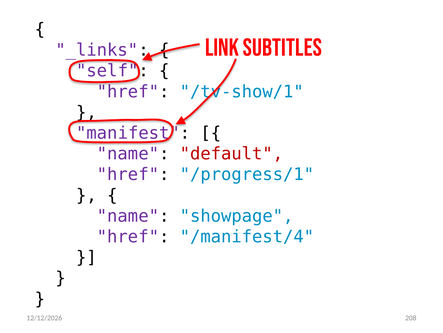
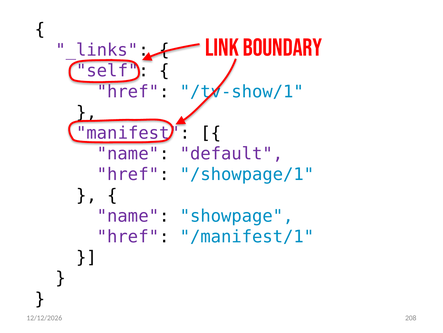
SUBTITLES: SUBTITLES -> BOUNDARY (282, 48)
default colour: red -> purple (231, 154)
/progress/1: /progress/1 -> /showpage/1 (247, 174)
/manifest/4: /manifest/4 -> /manifest/1 (247, 236)
